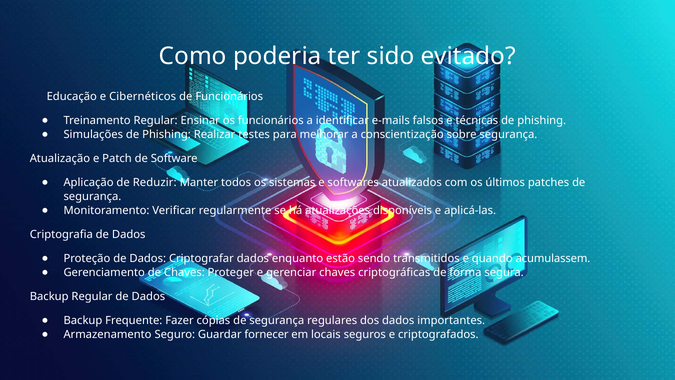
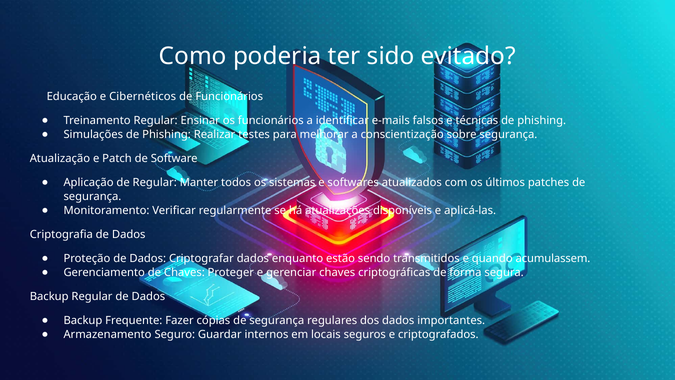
de Reduzir: Reduzir -> Regular (155, 182)
fornecer: fornecer -> internos (266, 334)
